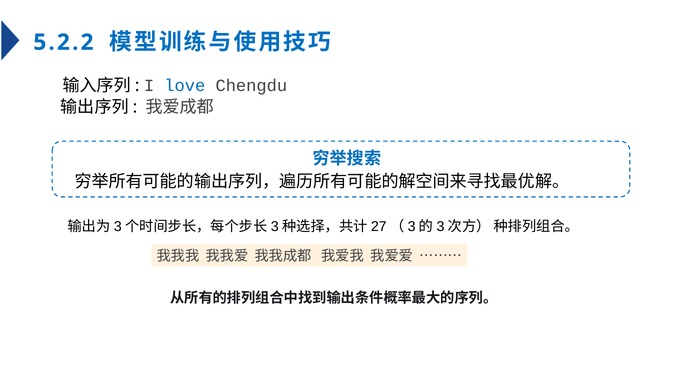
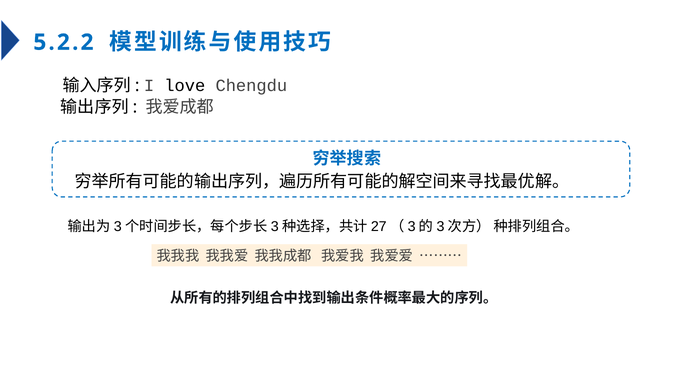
love colour: blue -> black (185, 86)
